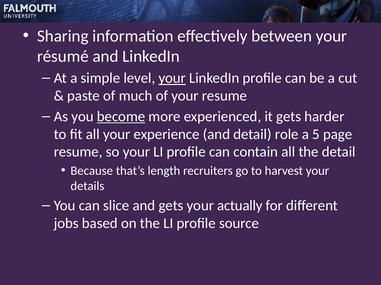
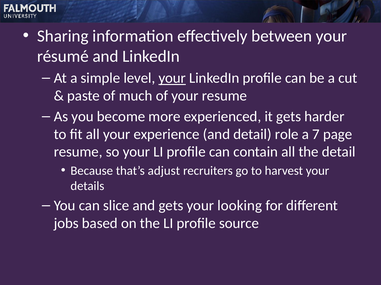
become underline: present -> none (121, 117)
5: 5 -> 7 (316, 135)
length: length -> adjust (164, 171)
actually: actually -> looking (240, 206)
